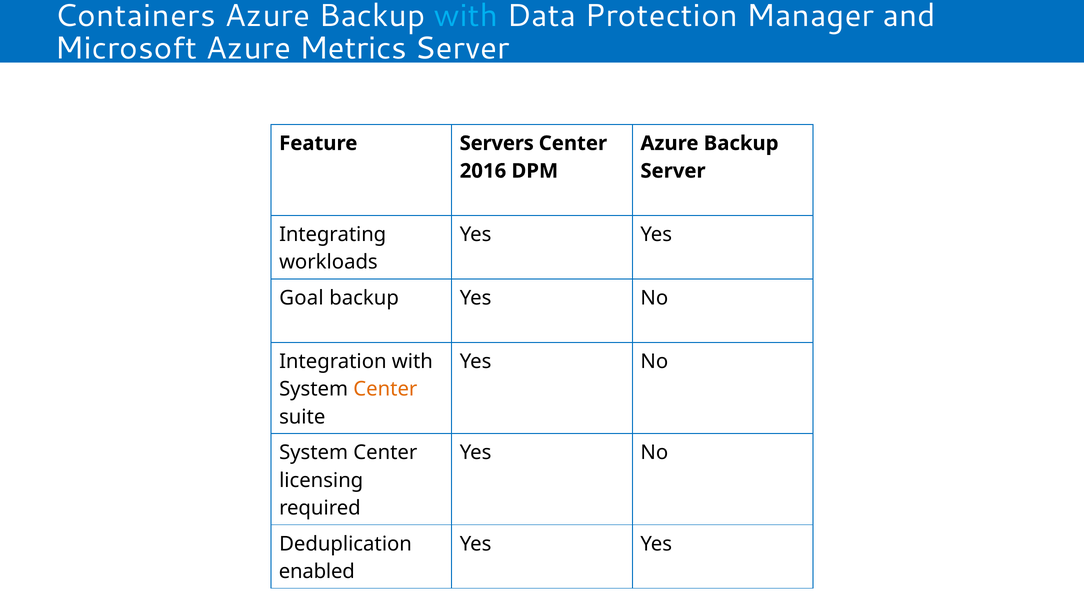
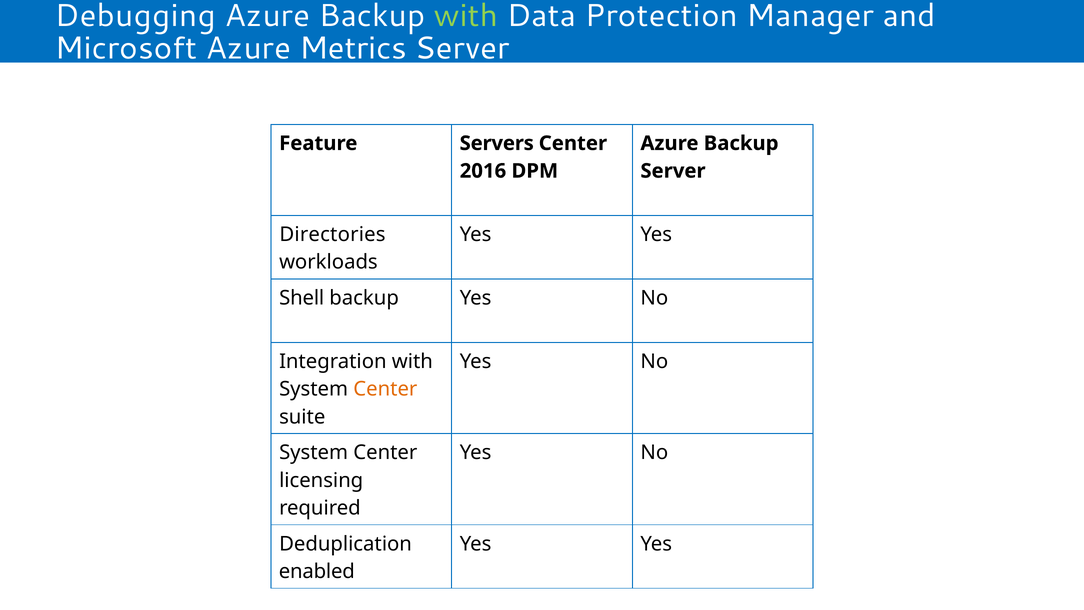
Containers: Containers -> Debugging (135, 16)
with colour: light blue -> light green (466, 16)
Integrating: Integrating -> Directories (333, 234)
Goal: Goal -> Shell (302, 298)
